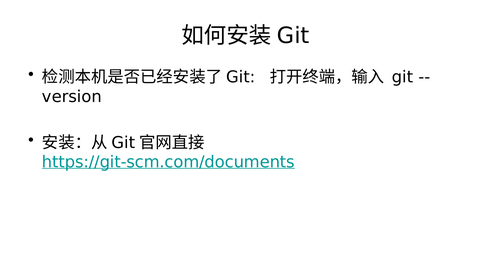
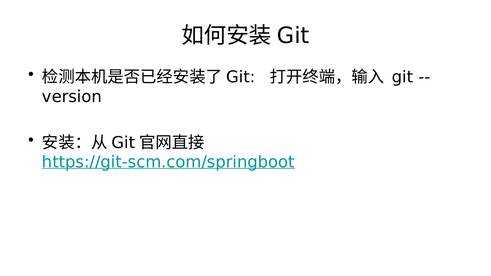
https://git-scm.com/documents: https://git-scm.com/documents -> https://git-scm.com/springboot (168, 162)
